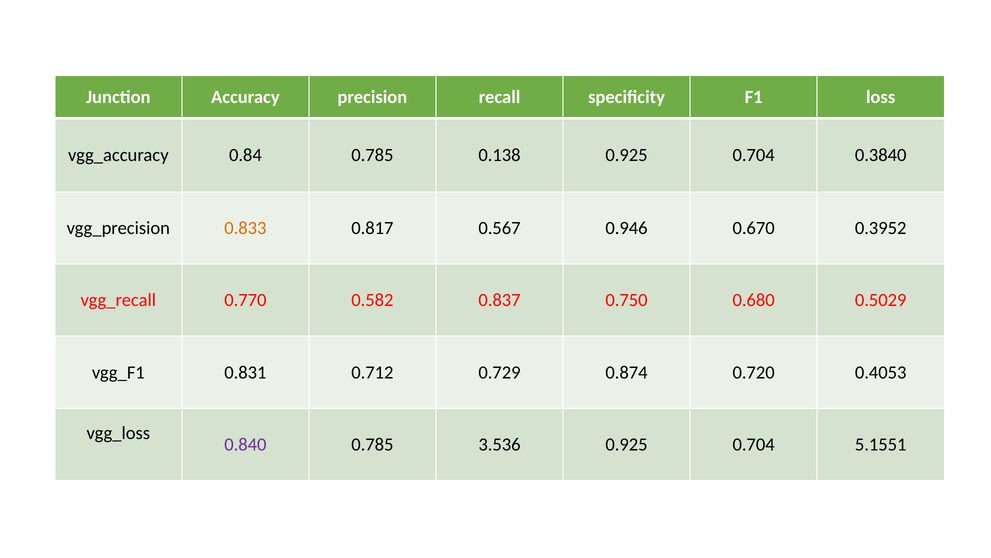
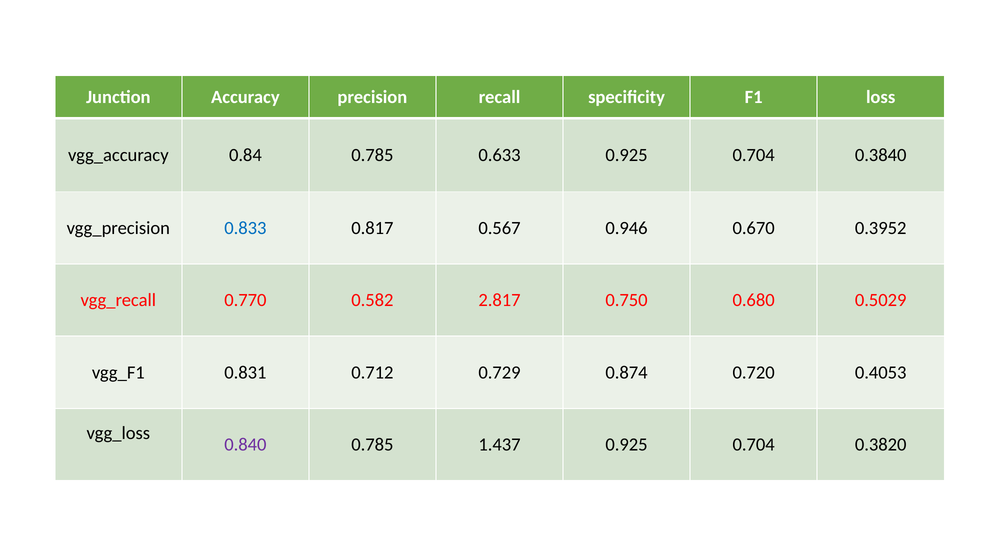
0.138: 0.138 -> 0.633 (499, 155)
0.833 colour: orange -> blue (245, 228)
0.837: 0.837 -> 2.817 (499, 300)
3.536: 3.536 -> 1.437 (499, 444)
5.1551: 5.1551 -> 0.3820 (881, 444)
